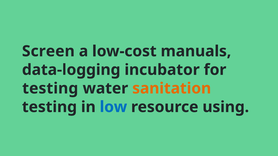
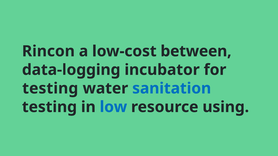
Screen: Screen -> Rincon (48, 51)
manuals: manuals -> between (196, 51)
sanitation colour: orange -> blue (172, 89)
